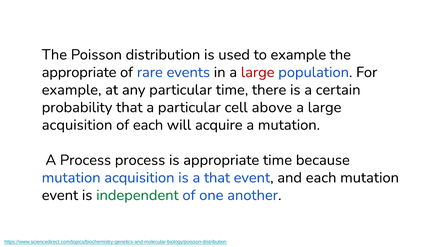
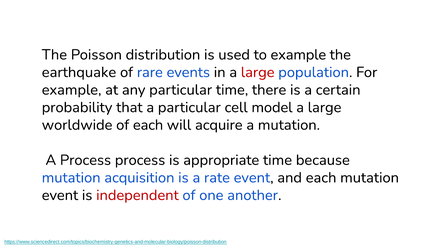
appropriate: appropriate -> earthquake (79, 72)
above: above -> model (272, 108)
acquisition: acquisition -> worldwide (77, 125)
a that: that -> rate (217, 178)
independent colour: green -> red (137, 196)
